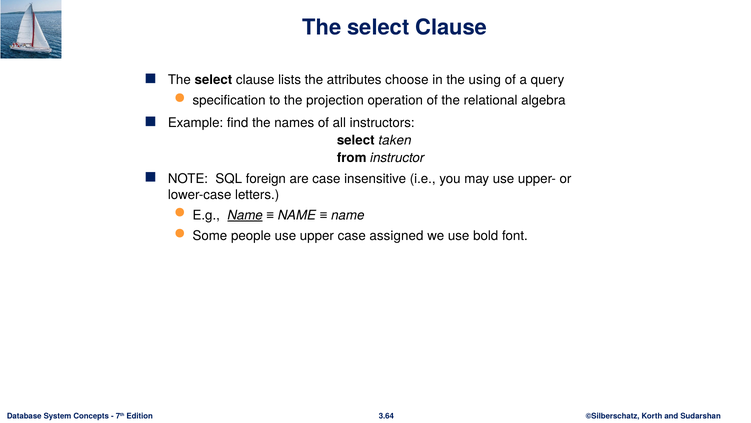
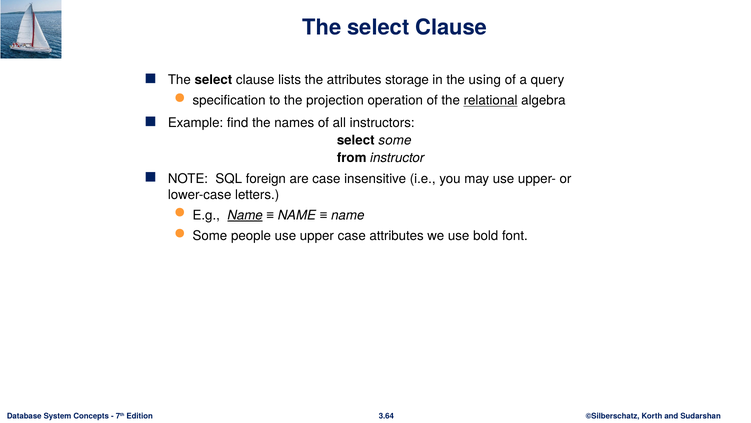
choose: choose -> storage (407, 80)
relational underline: none -> present (491, 100)
select taken: taken -> some (395, 140)
case assigned: assigned -> attributes (397, 236)
